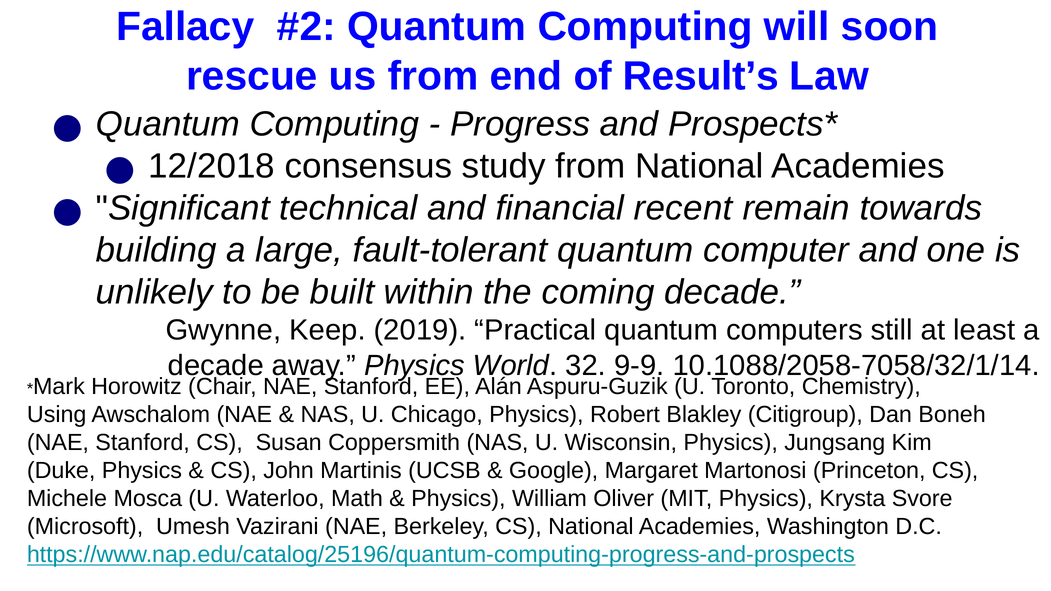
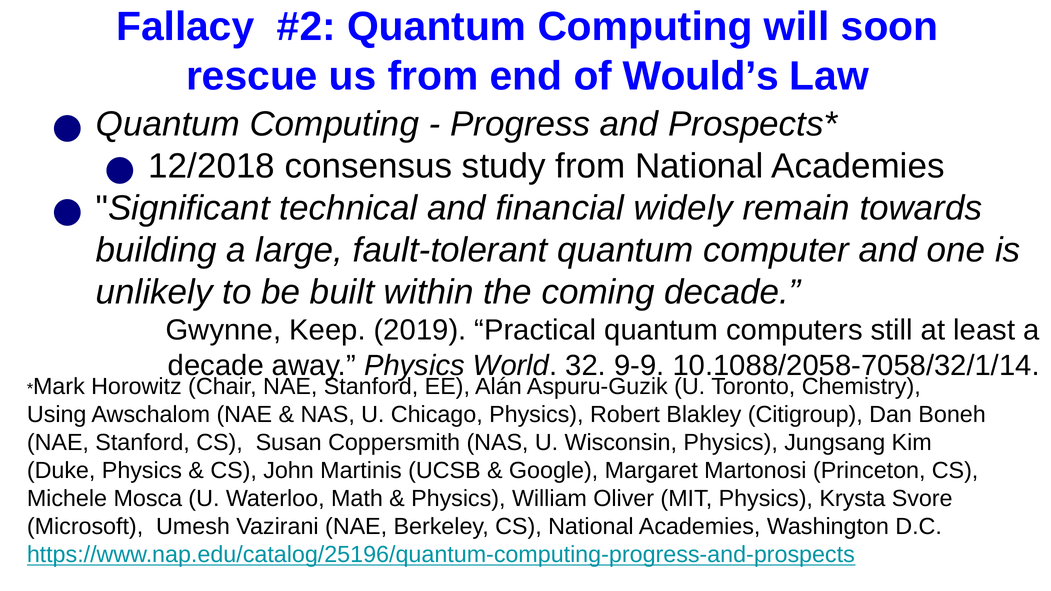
Result’s: Result’s -> Would’s (701, 76)
recent: recent -> widely (683, 208)
